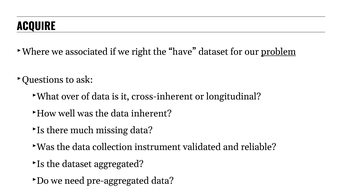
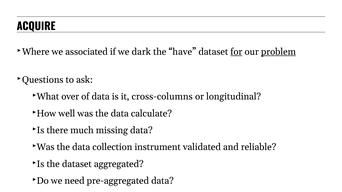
right: right -> dark (141, 52)
for underline: none -> present (236, 52)
cross-inherent: cross-inherent -> cross-columns (162, 97)
inherent: inherent -> calculate (151, 113)
